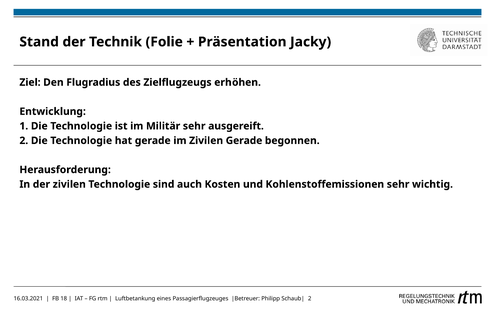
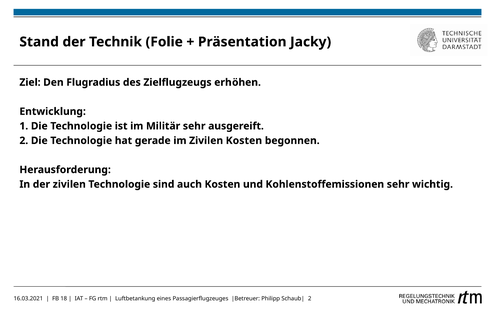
Zivilen Gerade: Gerade -> Kosten (244, 141)
